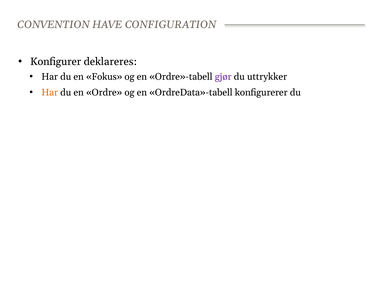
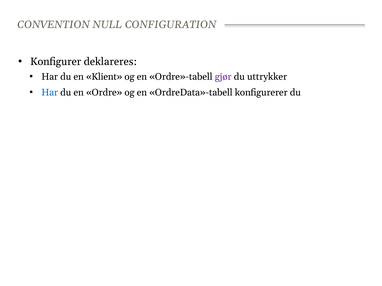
HAVE: HAVE -> NULL (107, 25)
Fokus: Fokus -> Klient (104, 77)
Har colour: orange -> blue (50, 93)
